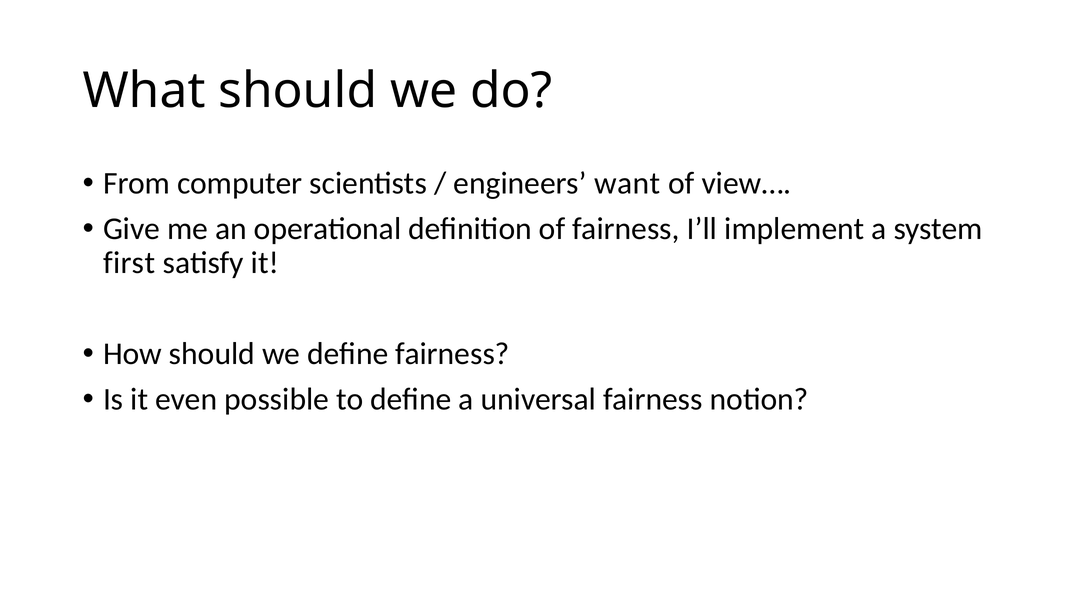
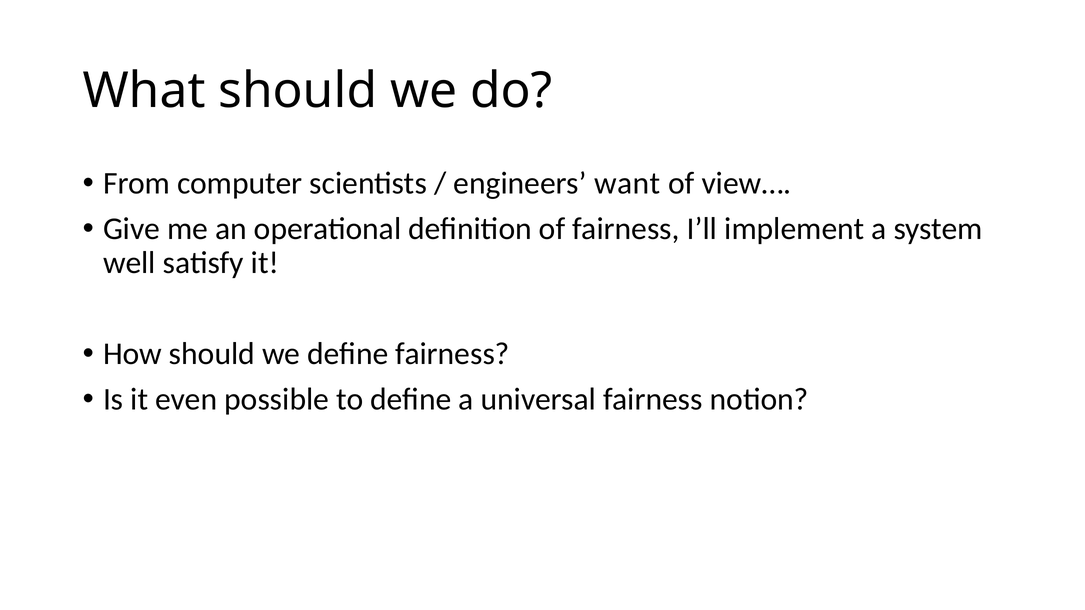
first: first -> well (129, 263)
